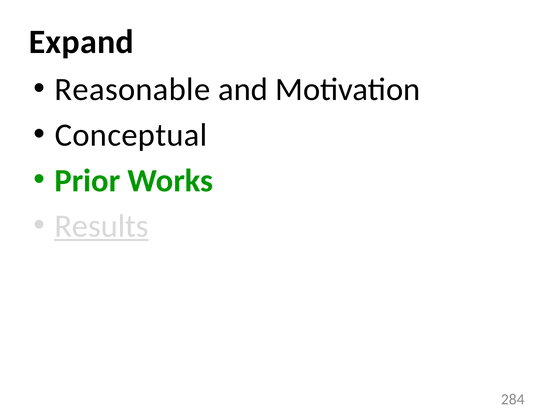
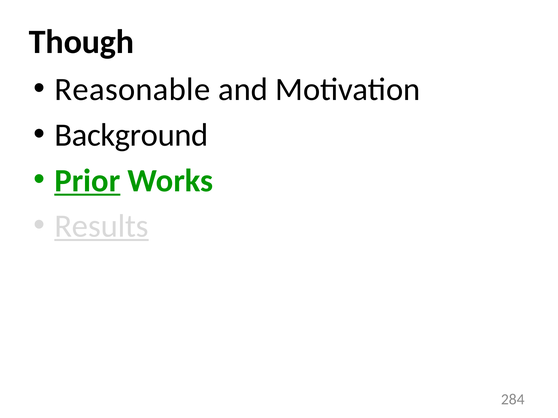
Expand: Expand -> Though (82, 42)
Conceptual: Conceptual -> Background (131, 135)
Prior underline: none -> present (87, 181)
